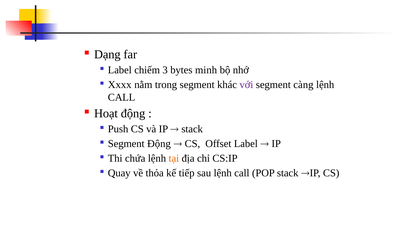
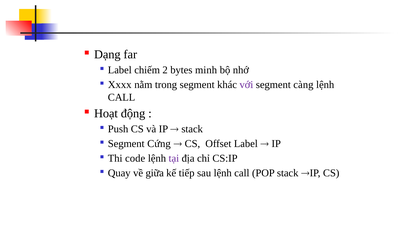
3: 3 -> 2 (165, 70)
Segment Động: Động -> Cứng (159, 144)
chứa: chứa -> code (135, 158)
tại colour: orange -> purple (174, 158)
thỏa: thỏa -> giữa (155, 173)
